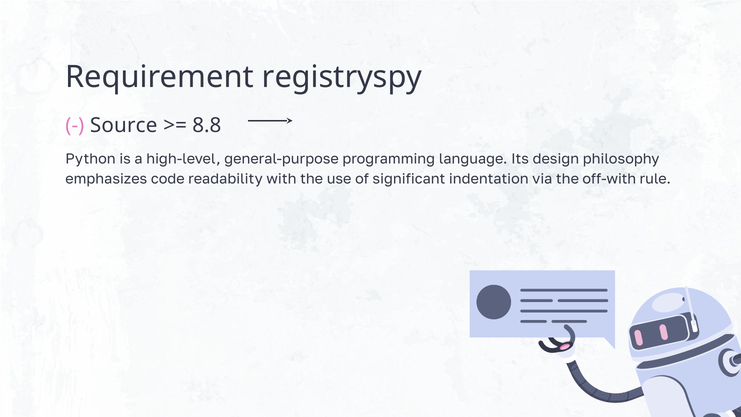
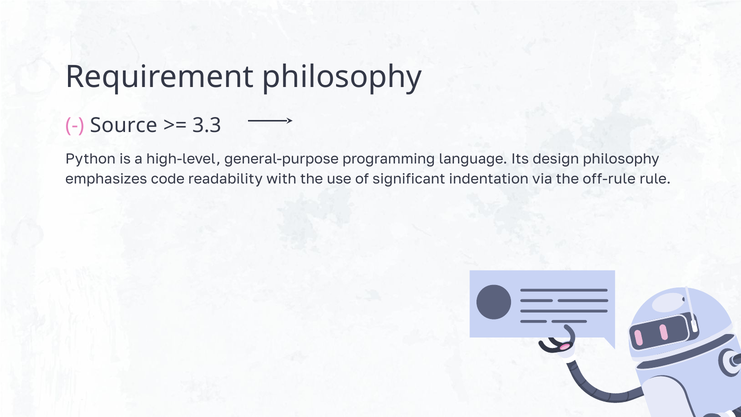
Requirement registryspy: registryspy -> philosophy (342, 77)
8.8: 8.8 -> 3.3 (207, 126)
off-with: off-with -> off-rule (609, 179)
